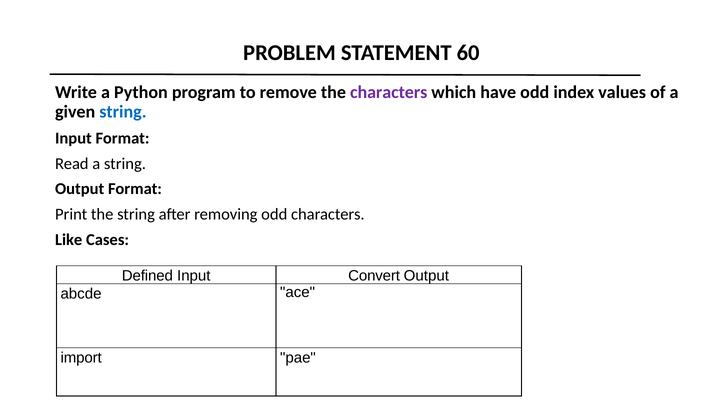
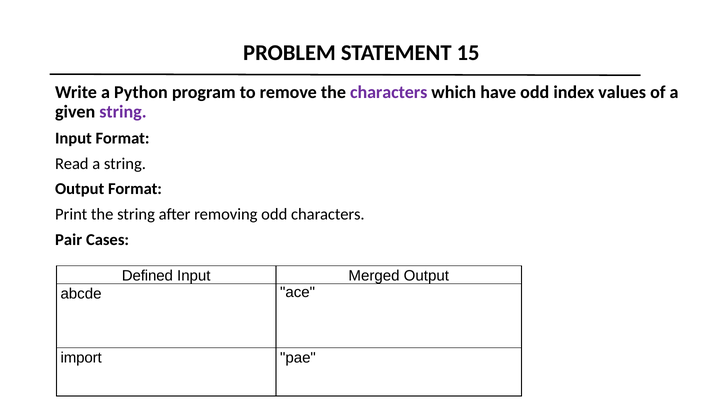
60: 60 -> 15 (468, 53)
string colour: blue -> purple (123, 112)
Like: Like -> Pair (69, 240)
Convert: Convert -> Merged (374, 276)
